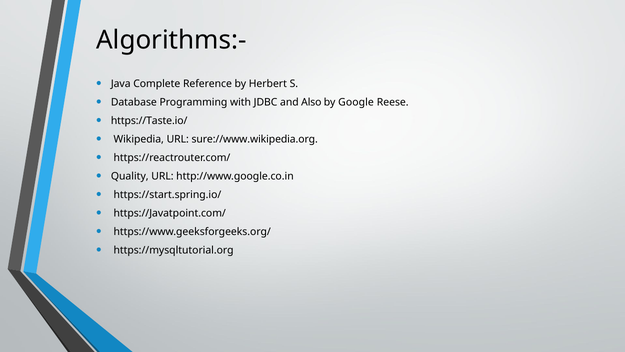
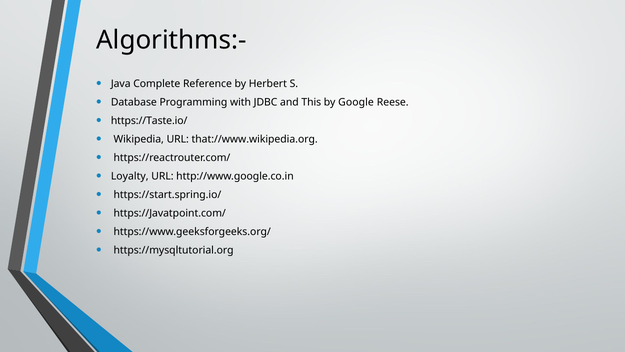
Also: Also -> This (311, 102)
sure://www.wikipedia.org: sure://www.wikipedia.org -> that://www.wikipedia.org (255, 139)
Quality: Quality -> Loyalty (130, 176)
